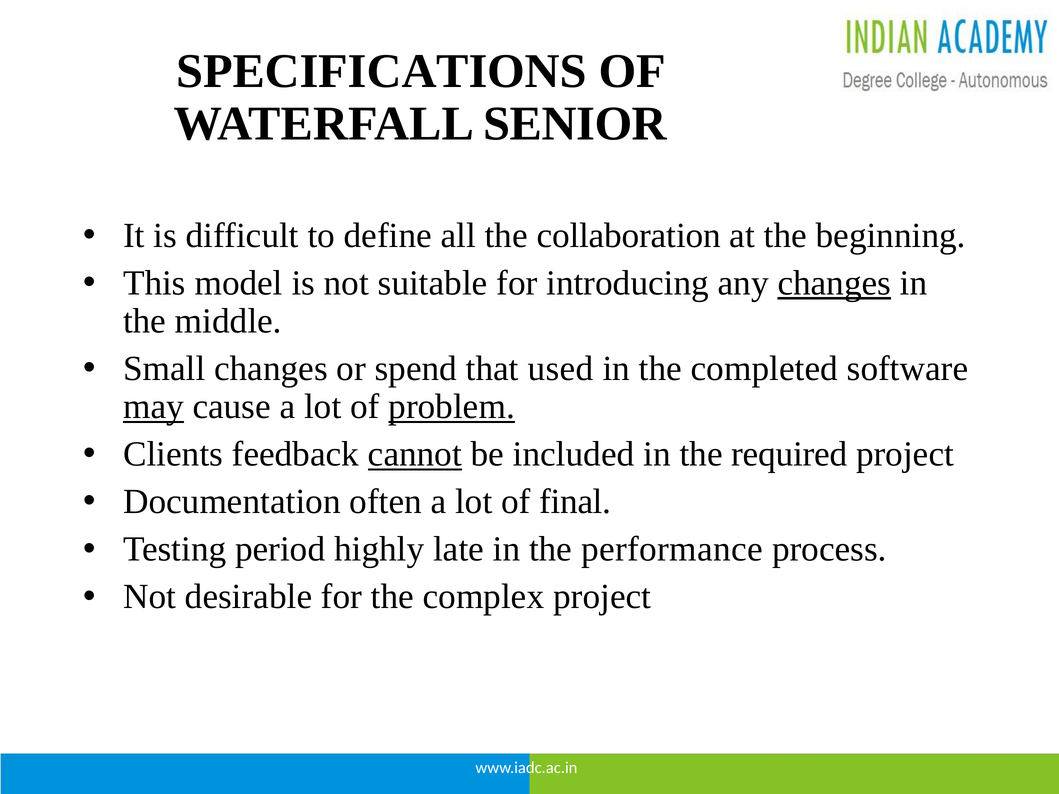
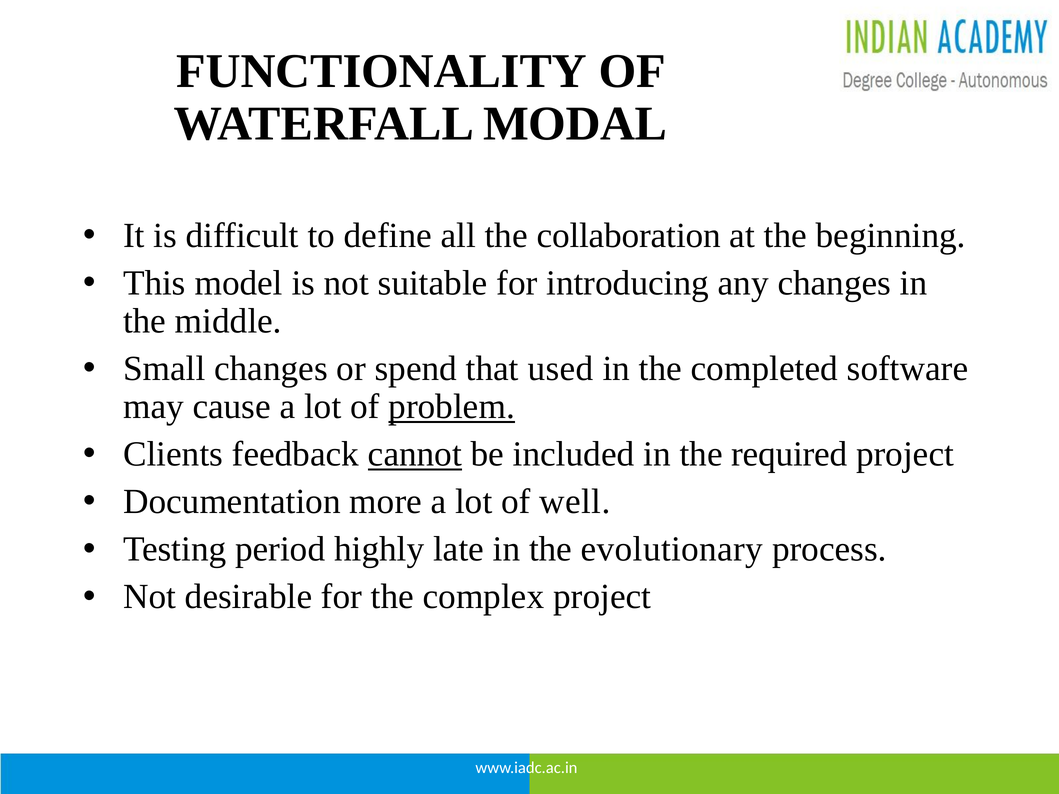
SPECIFICATIONS: SPECIFICATIONS -> FUNCTIONALITY (382, 71)
SENIOR: SENIOR -> MODAL (575, 124)
changes underline: present -> none (834, 283)
may underline: present -> none (153, 407)
often: often -> more (386, 502)
final: final -> well (575, 502)
performance: performance -> evolutionary (672, 549)
